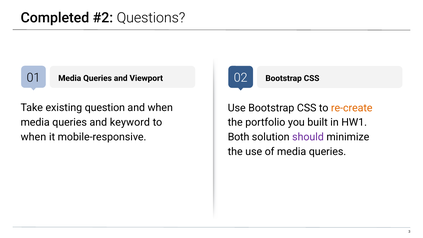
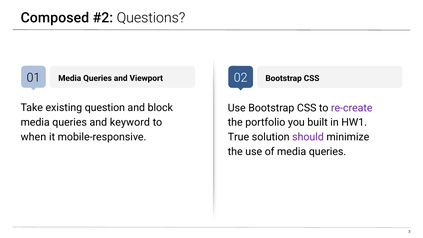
Completed: Completed -> Composed (55, 18)
and when: when -> block (160, 108)
re-create colour: orange -> purple (352, 108)
Both: Both -> True (238, 137)
